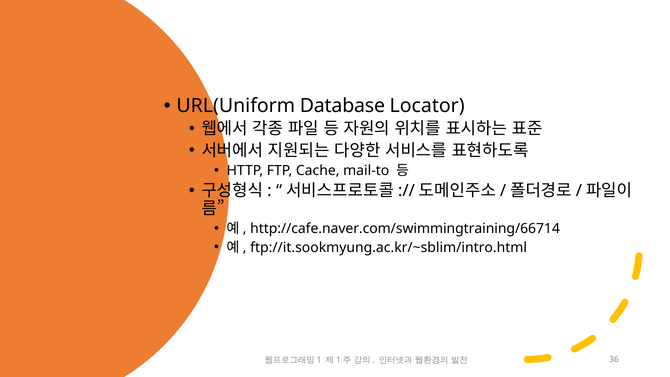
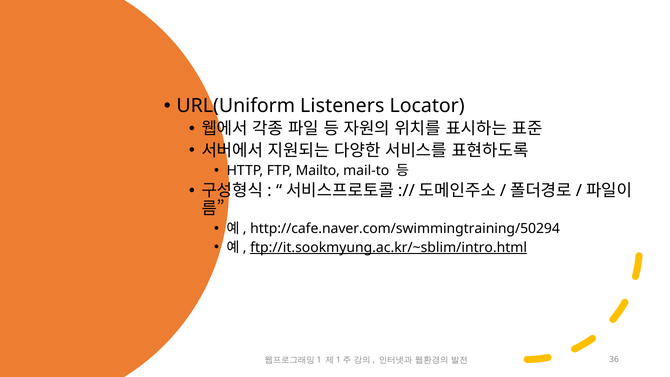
Database: Database -> Listeners (342, 106)
Cache: Cache -> Mailto (318, 171)
http://cafe.naver.com/swimmingtraining/66714: http://cafe.naver.com/swimmingtraining/66714 -> http://cafe.naver.com/swimmingtraining/50294 (405, 229)
ftp://it.sookmyung.ac.kr/~sblim/intro.html underline: none -> present (389, 247)
